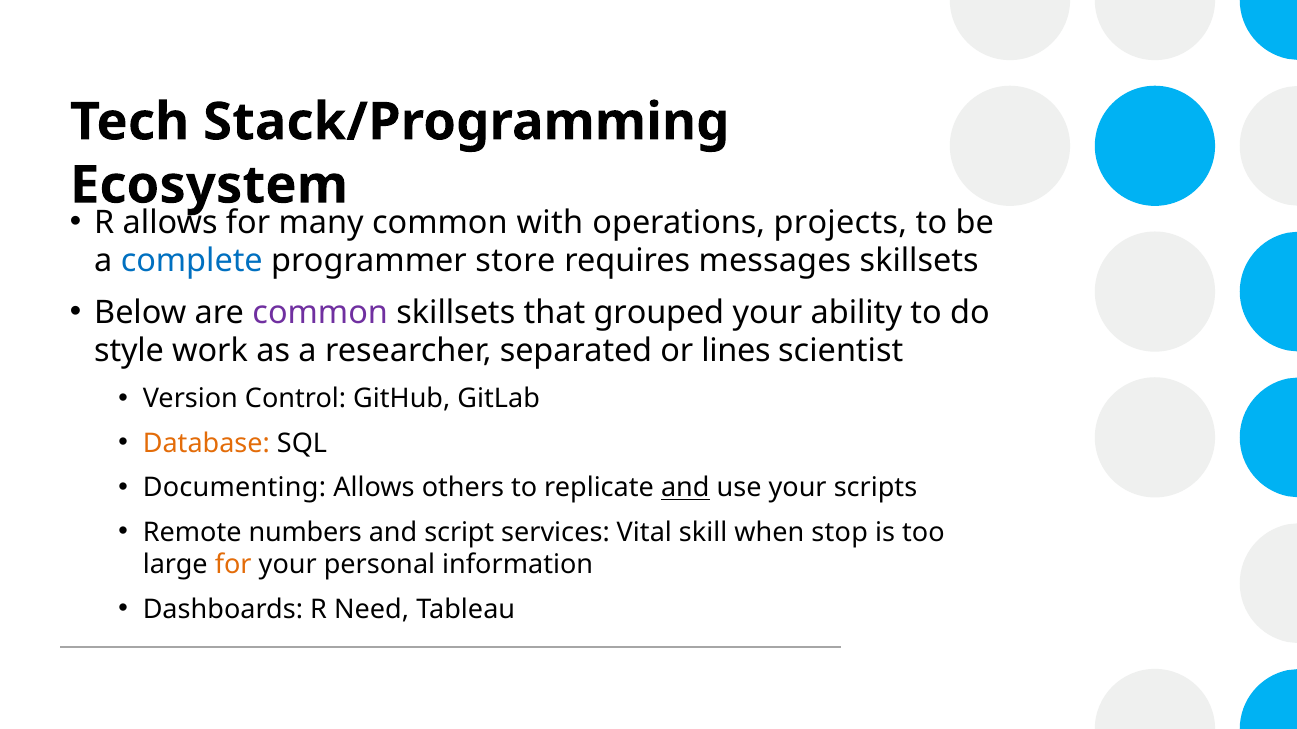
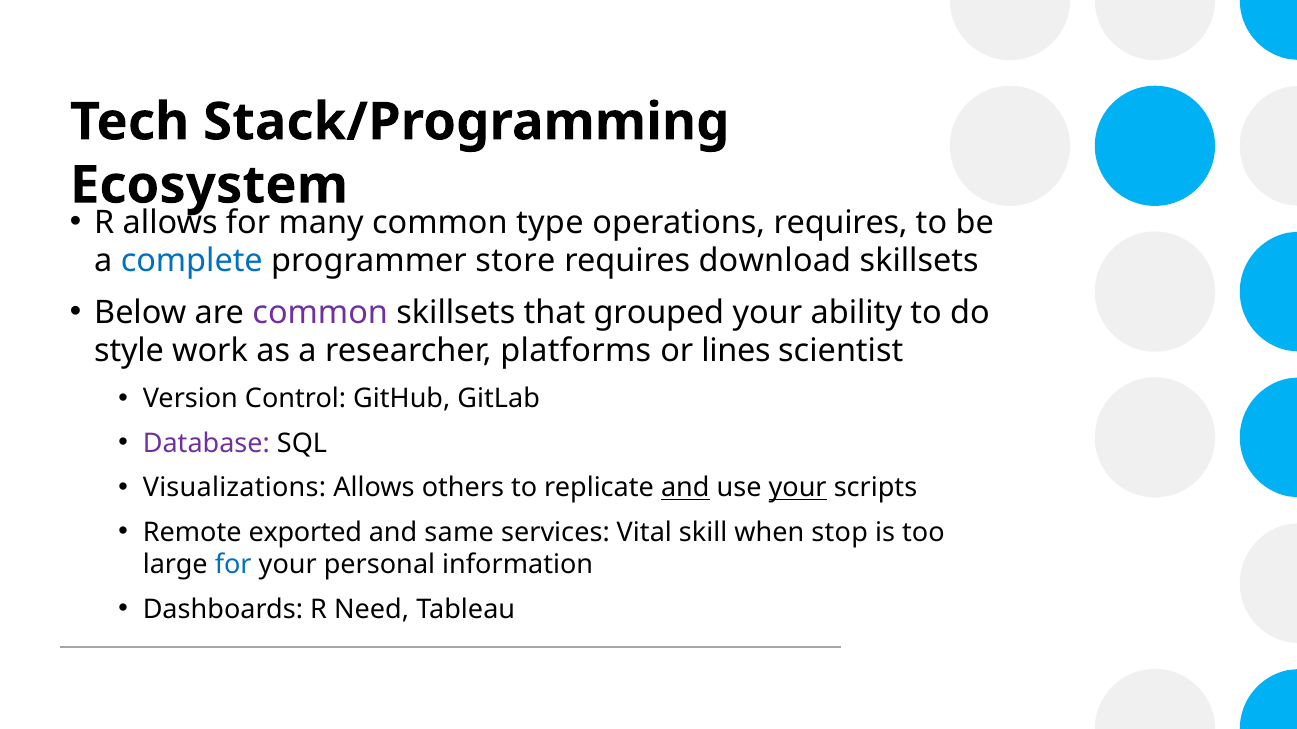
with: with -> type (550, 223)
operations projects: projects -> requires (841, 223)
messages: messages -> download (775, 261)
separated: separated -> platforms (576, 351)
Database colour: orange -> purple (206, 444)
Documenting: Documenting -> Visualizations (234, 488)
your underline: none -> present (798, 488)
numbers: numbers -> exported (305, 533)
script: script -> same (459, 533)
for colour: orange -> blue (233, 565)
